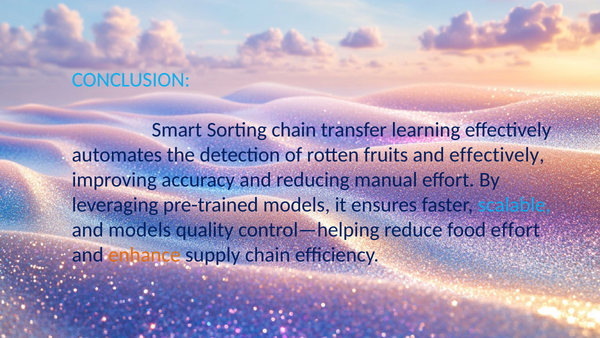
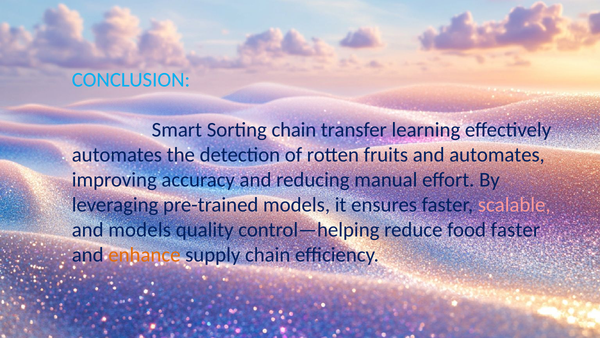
and effectively: effectively -> automates (497, 155)
scalable colour: light blue -> pink (514, 205)
food effort: effort -> faster (515, 230)
